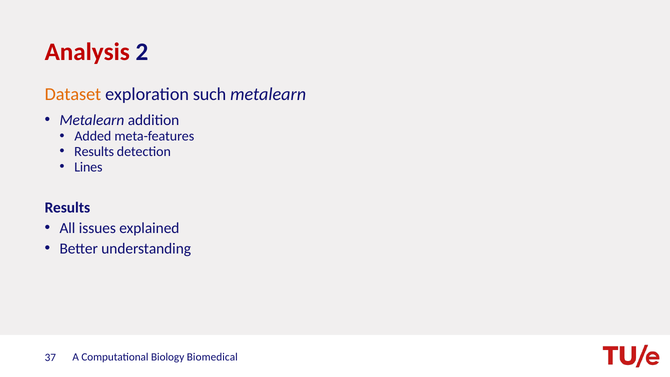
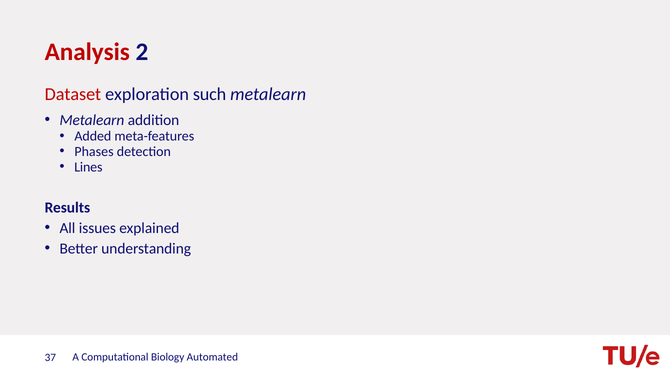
Dataset colour: orange -> red (73, 94)
Results: Results -> Phases (94, 152)
Biomedical: Biomedical -> Automated (212, 357)
